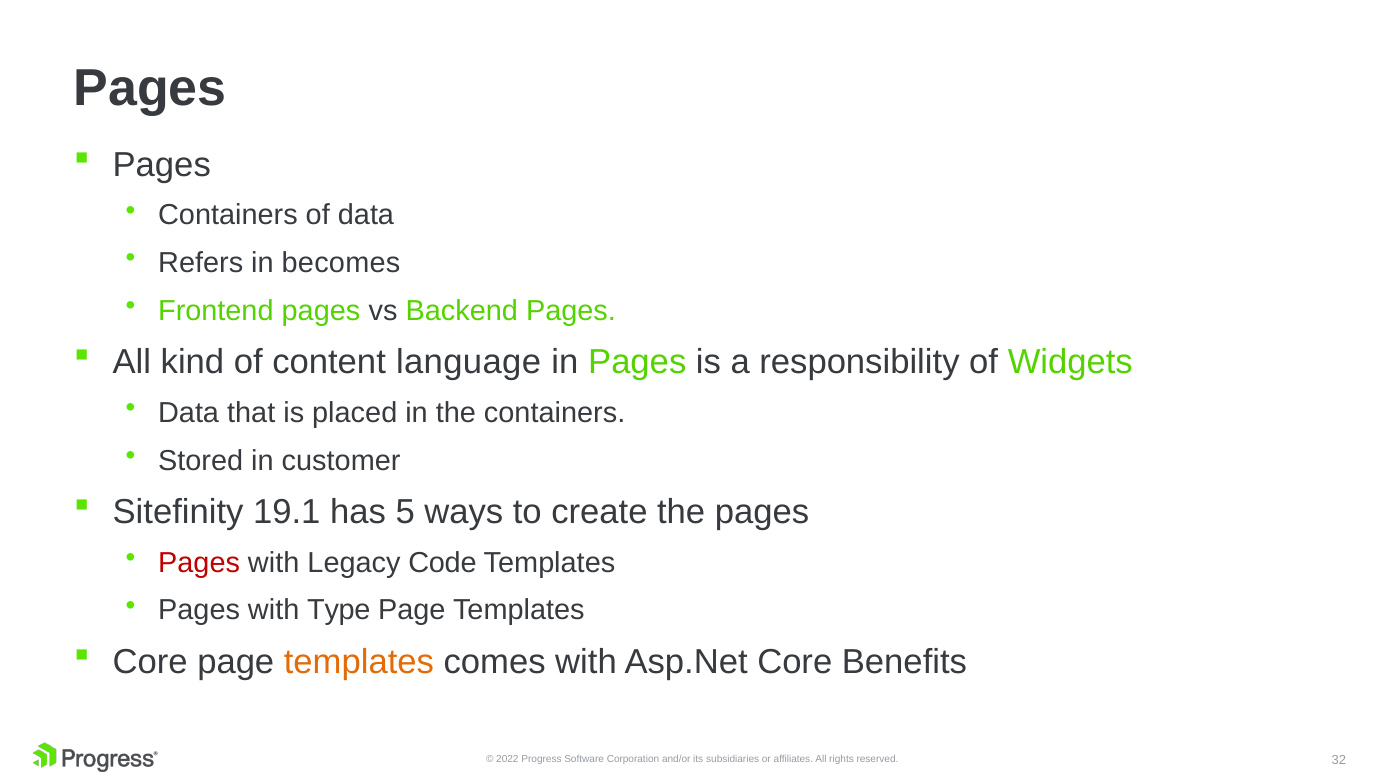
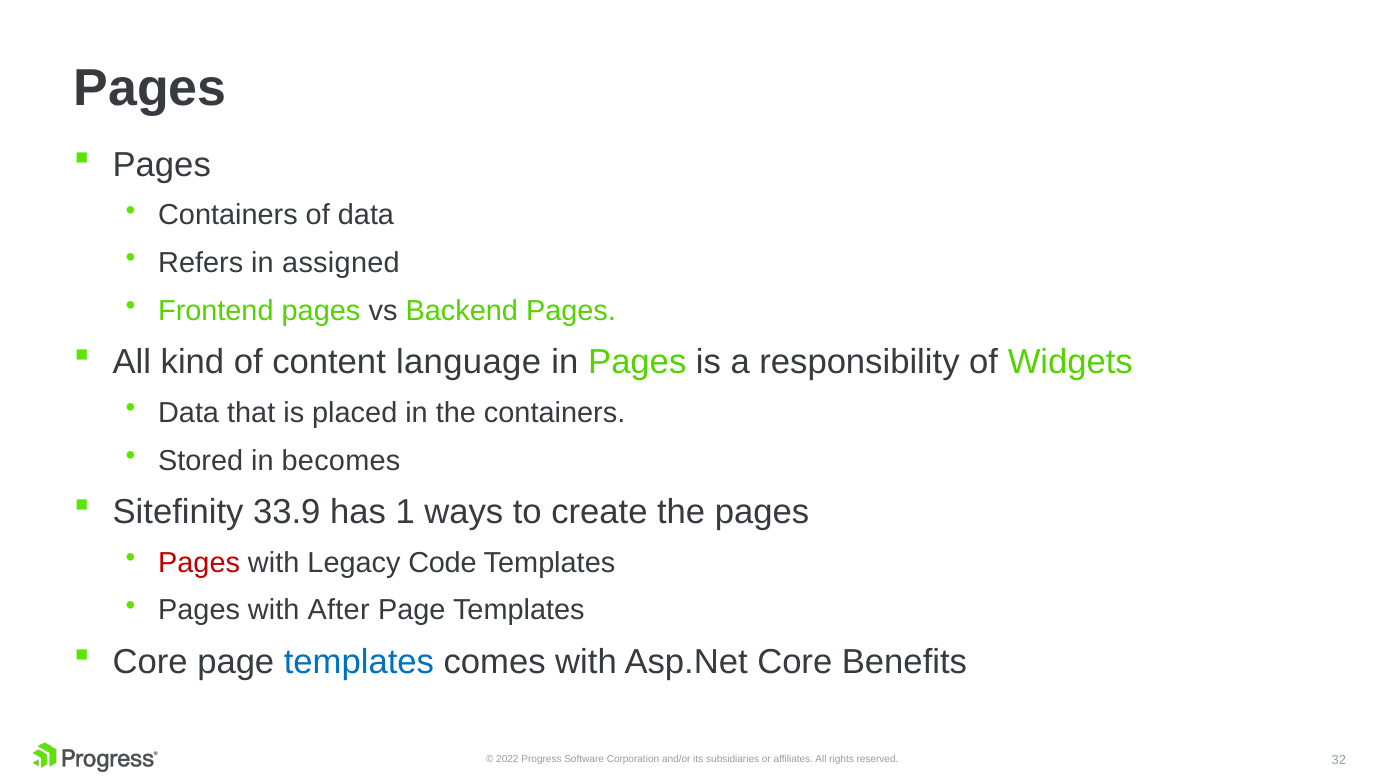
becomes: becomes -> assigned (341, 263)
customer: customer -> becomes (341, 461)
19.1: 19.1 -> 33.9 (287, 512)
5: 5 -> 1 (405, 512)
Type: Type -> After (339, 611)
templates colour: orange -> blue (359, 662)
